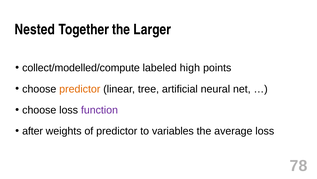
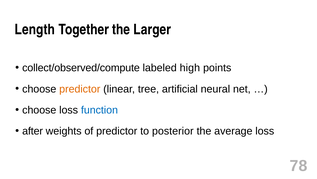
Nested: Nested -> Length (35, 30)
collect/modelled/compute: collect/modelled/compute -> collect/observed/compute (81, 68)
function colour: purple -> blue (99, 110)
variables: variables -> posterior (173, 131)
